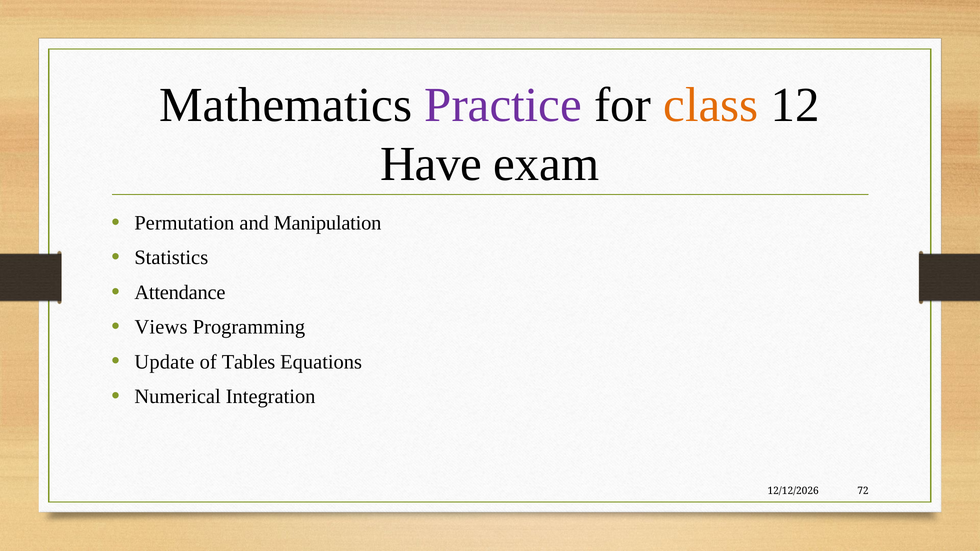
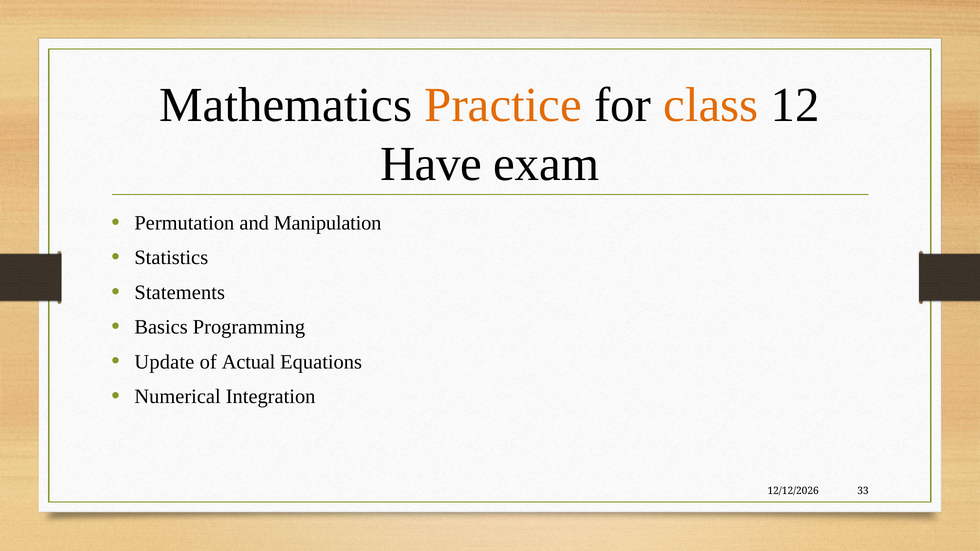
Practice colour: purple -> orange (503, 105)
Attendance: Attendance -> Statements (180, 292)
Views: Views -> Basics (161, 327)
Tables: Tables -> Actual (249, 362)
72: 72 -> 33 (863, 491)
